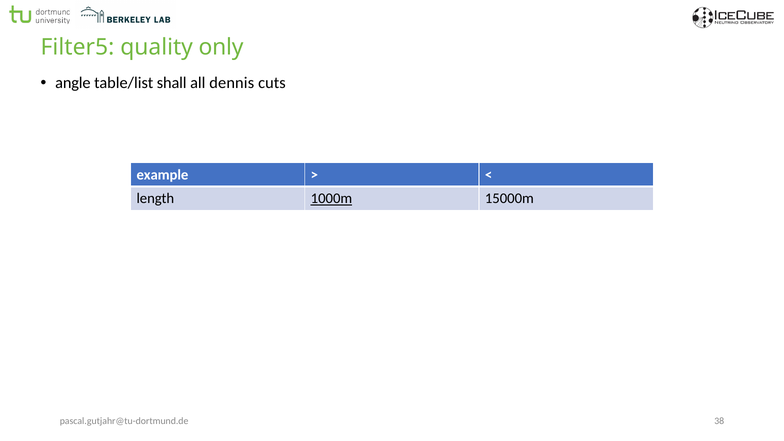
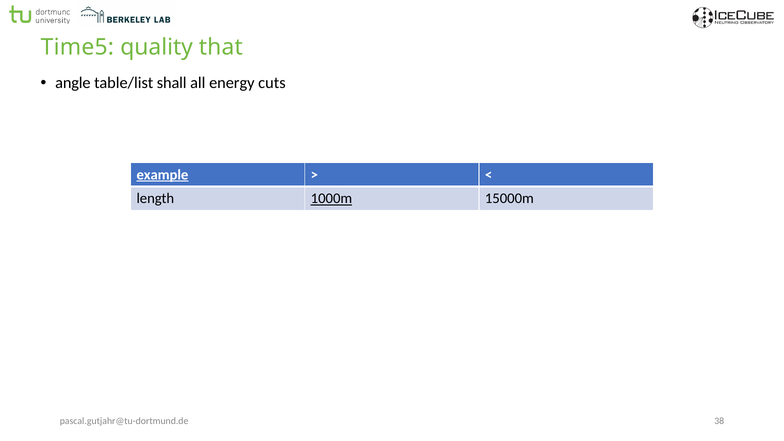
Filter5: Filter5 -> Time5 (77, 47)
only: only -> that (221, 47)
dennis: dennis -> energy (232, 83)
example underline: none -> present (162, 175)
